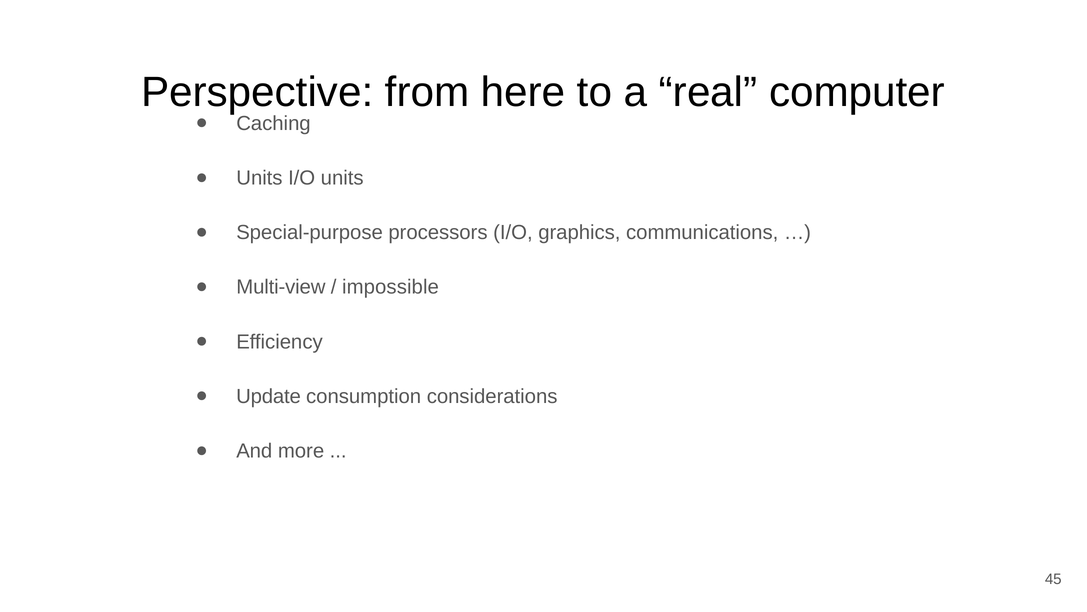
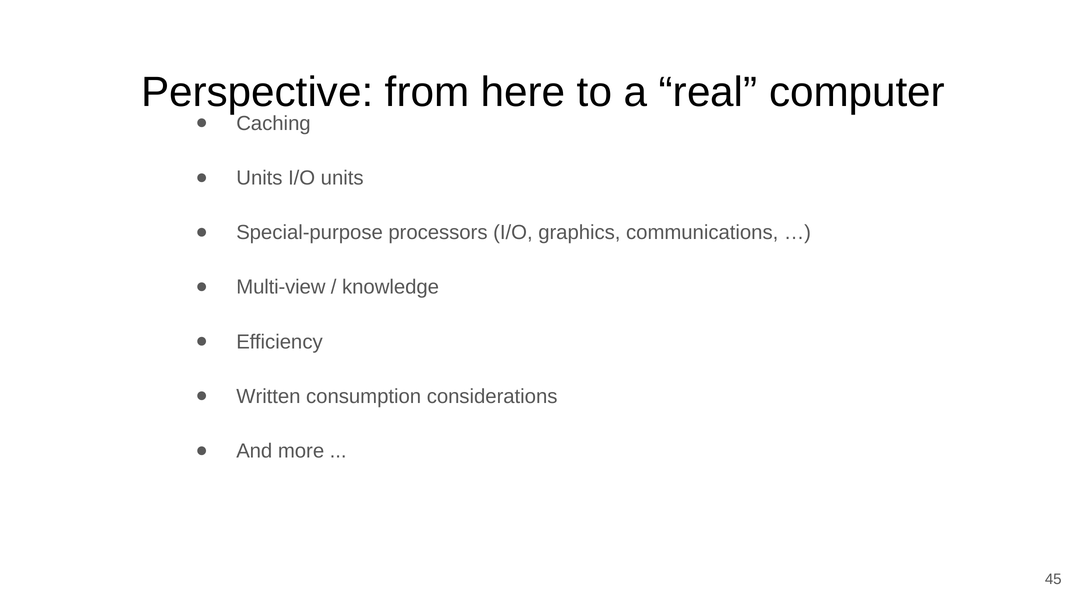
impossible: impossible -> knowledge (391, 287)
Update: Update -> Written (268, 396)
